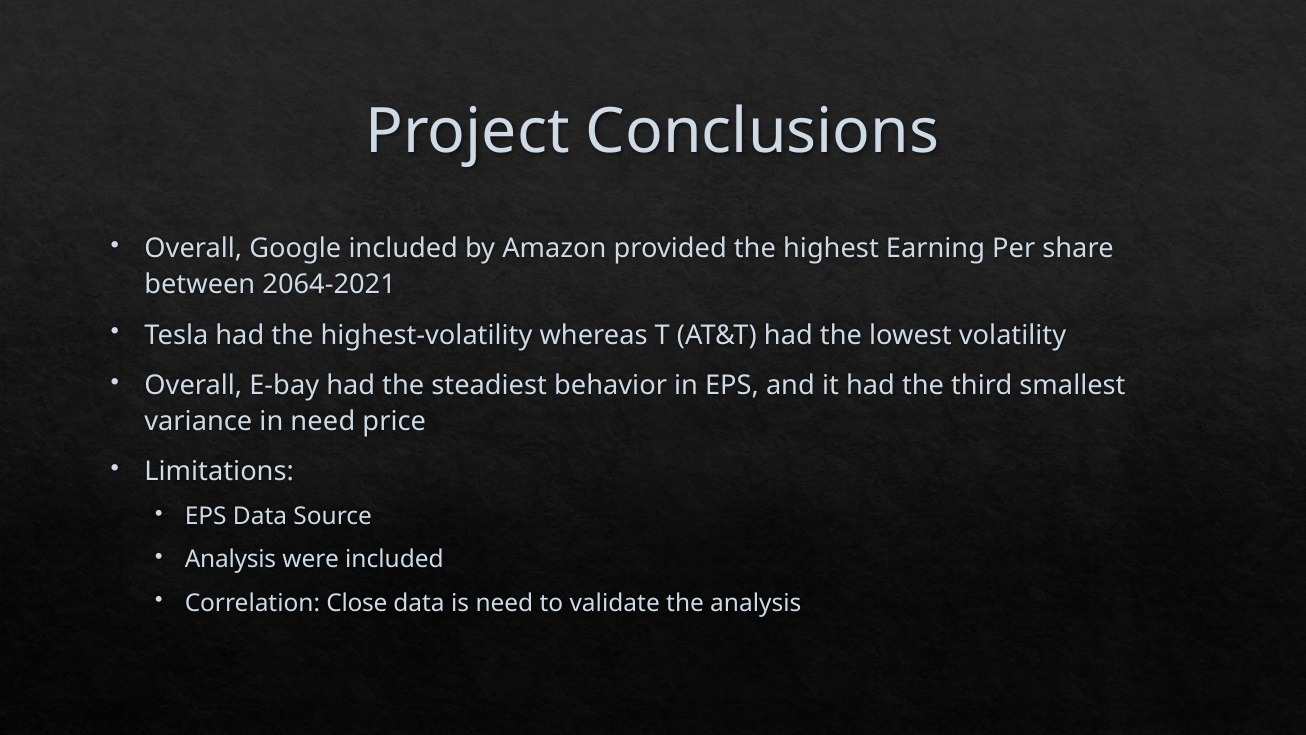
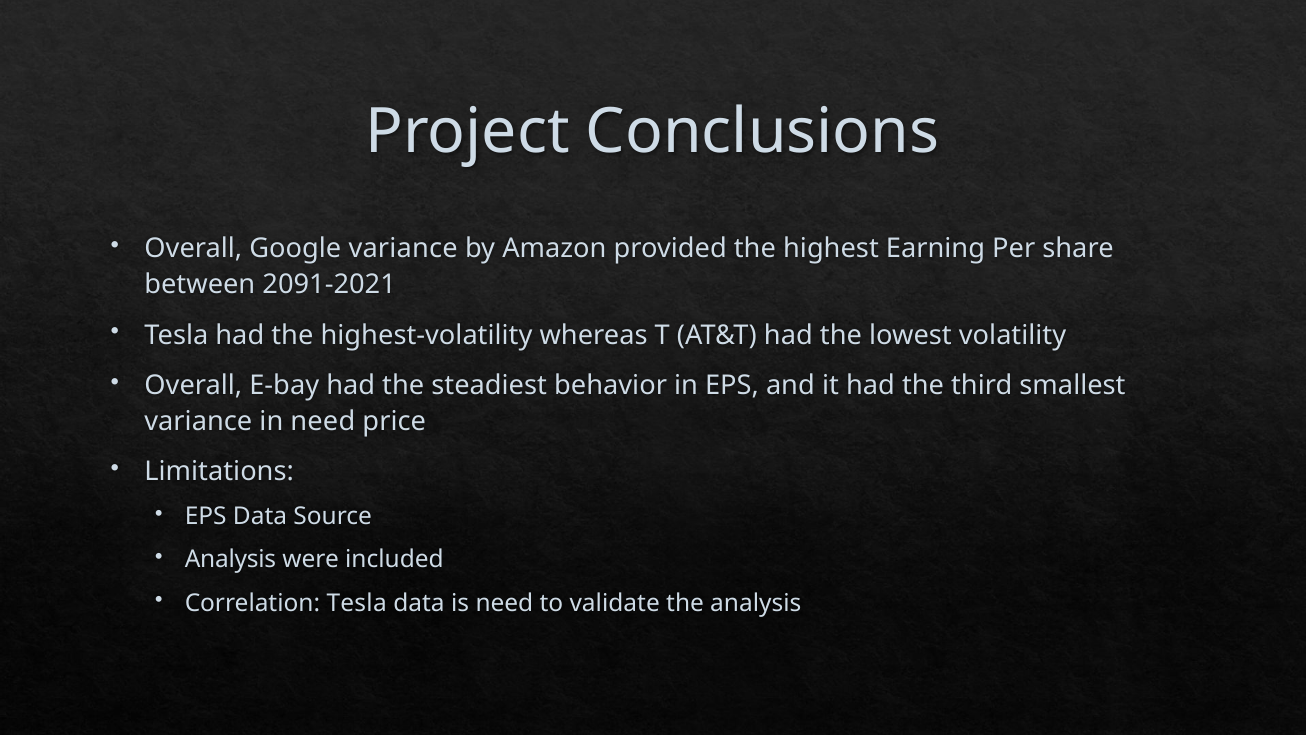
Google included: included -> variance (403, 249)
2064-2021: 2064-2021 -> 2091-2021 (329, 285)
Correlation Close: Close -> Tesla (357, 603)
